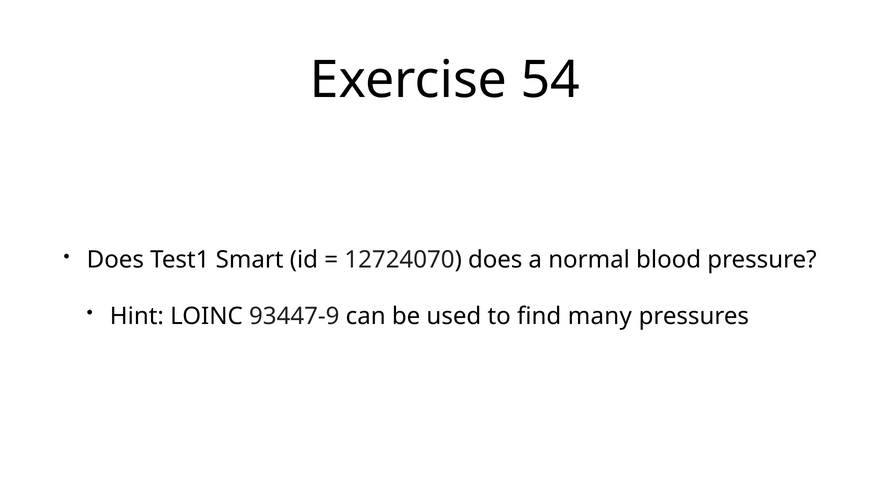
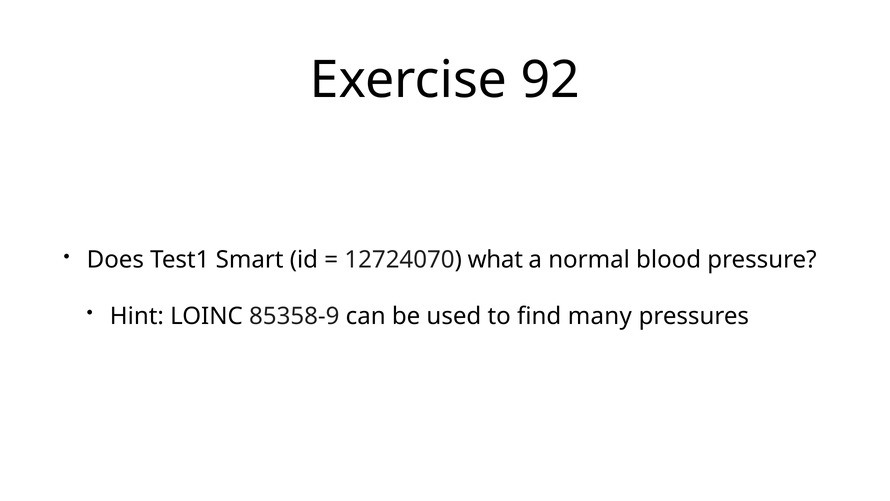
54: 54 -> 92 (550, 80)
12724070 does: does -> what (495, 260)
93447-9: 93447-9 -> 85358-9 (294, 316)
